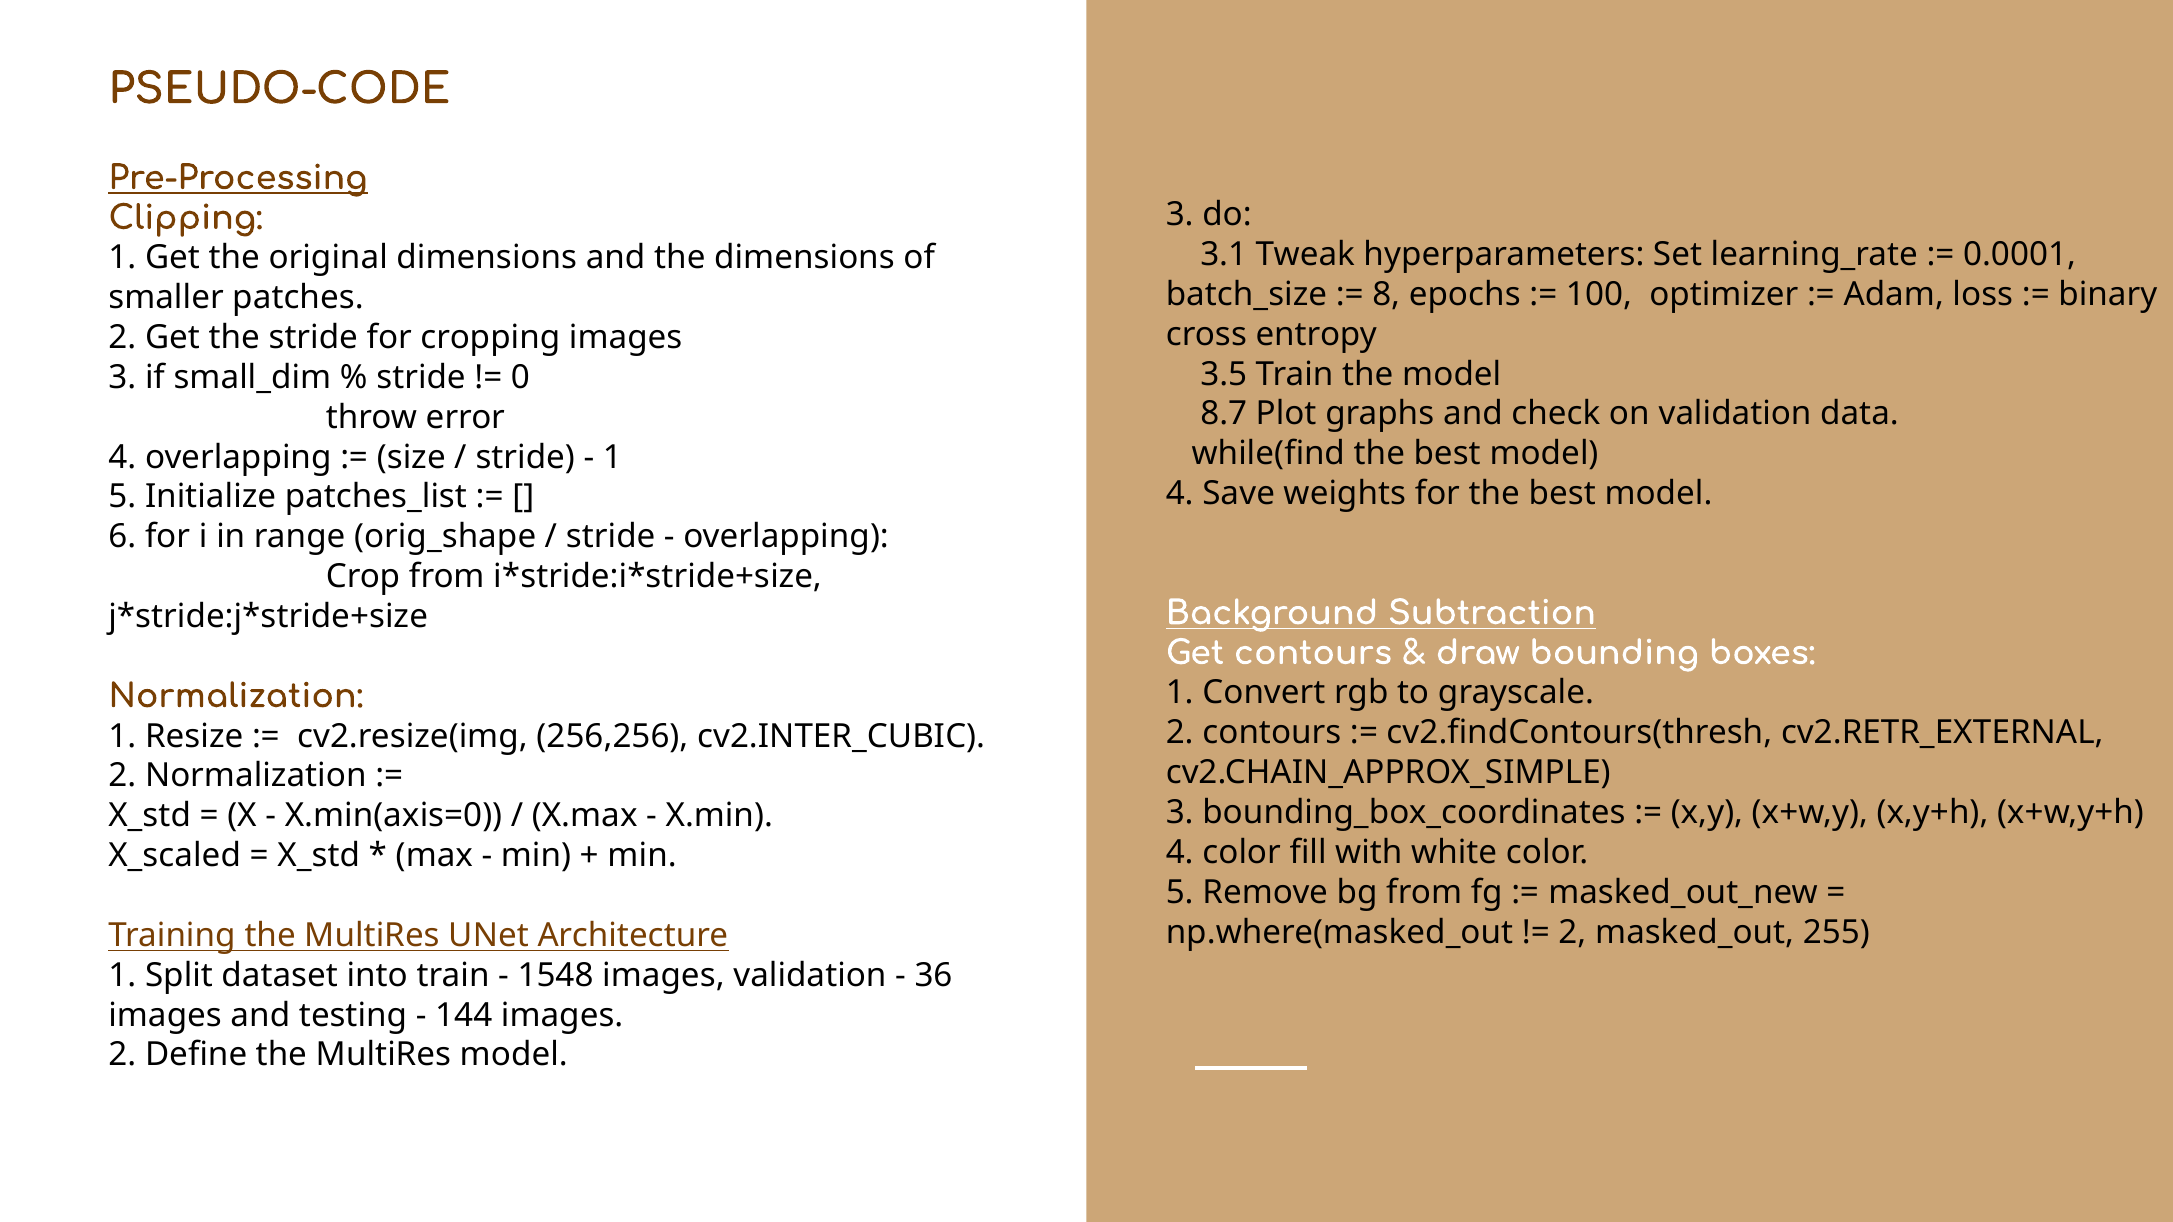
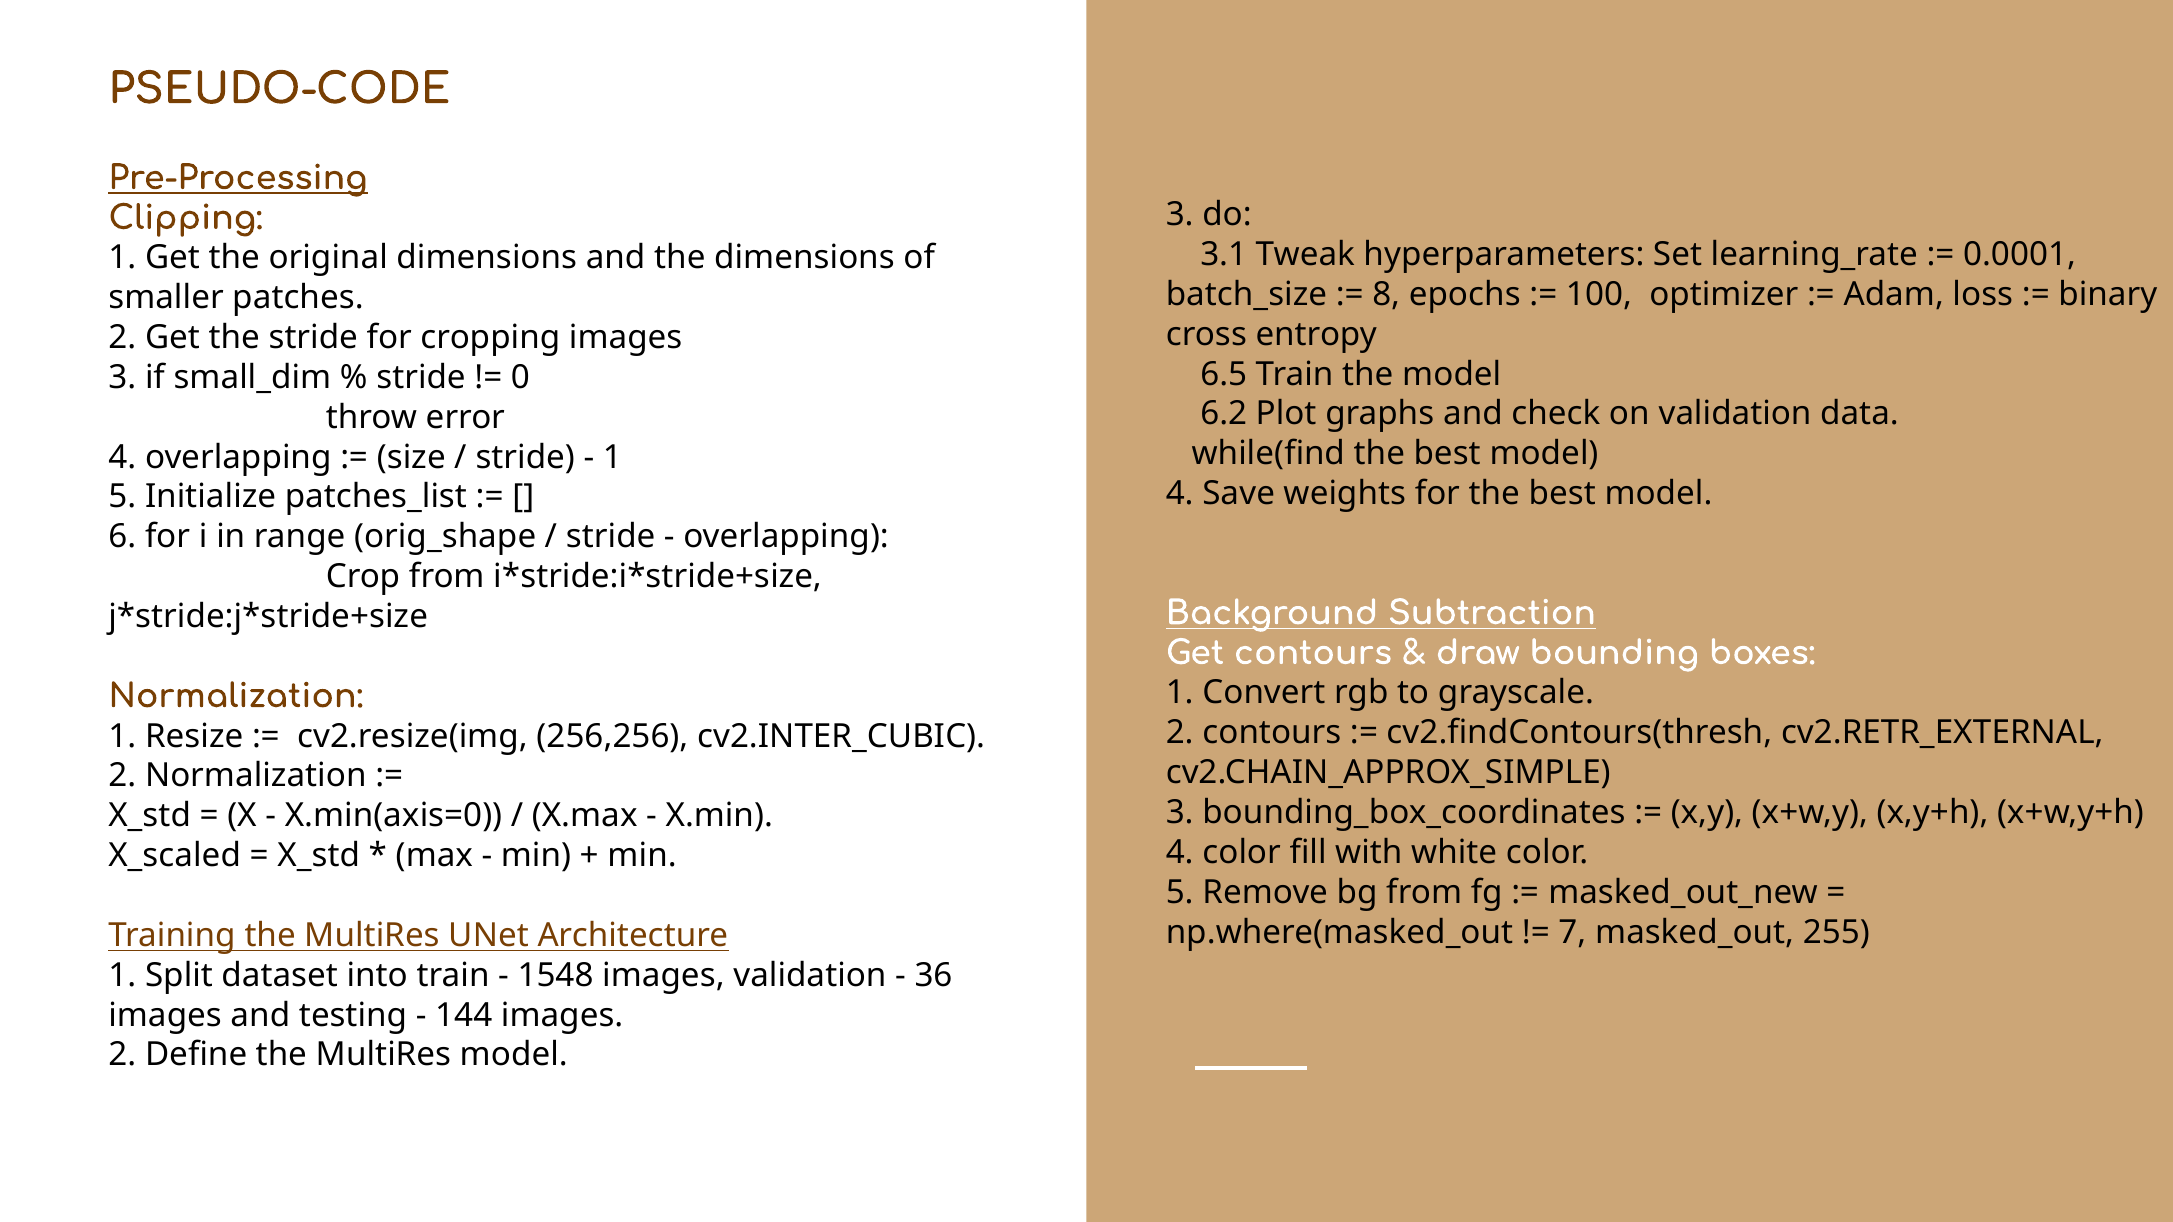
3.5: 3.5 -> 6.5 (1224, 374)
8.7: 8.7 -> 6.2 (1224, 414)
2: 2 -> 7 (1572, 932)
